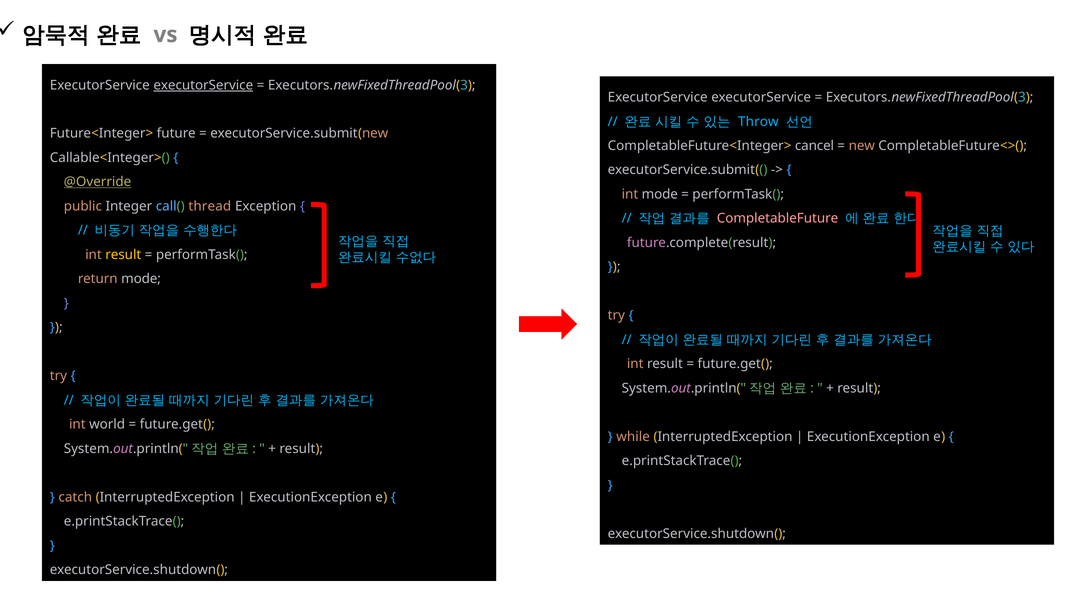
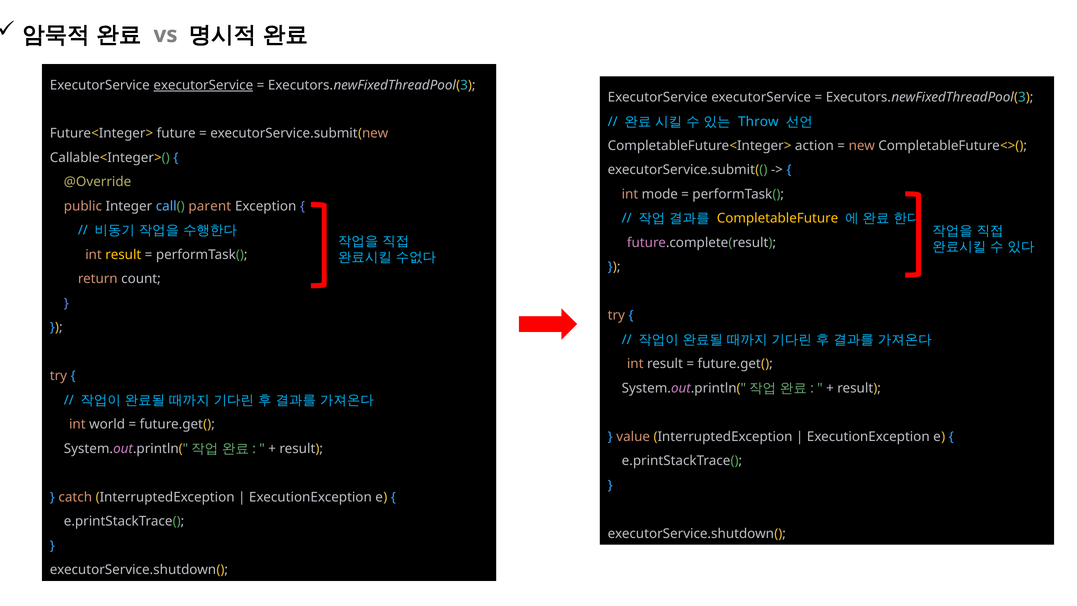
cancel: cancel -> action (814, 146)
@Override underline: present -> none (98, 182)
thread: thread -> parent (210, 206)
CompletableFuture colour: pink -> yellow (778, 218)
return mode: mode -> count (141, 279)
while: while -> value (633, 437)
